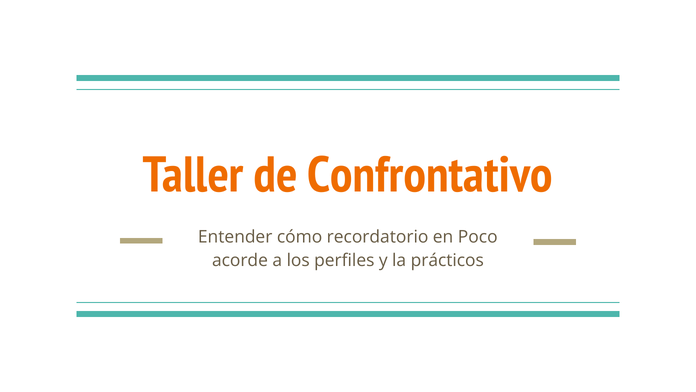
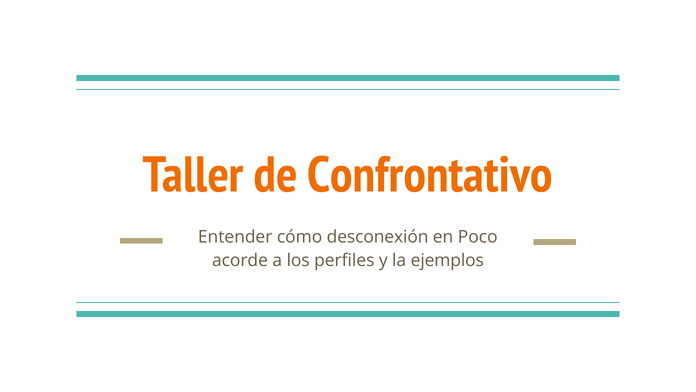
recordatorio: recordatorio -> desconexión (378, 237)
prácticos: prácticos -> ejemplos (447, 260)
